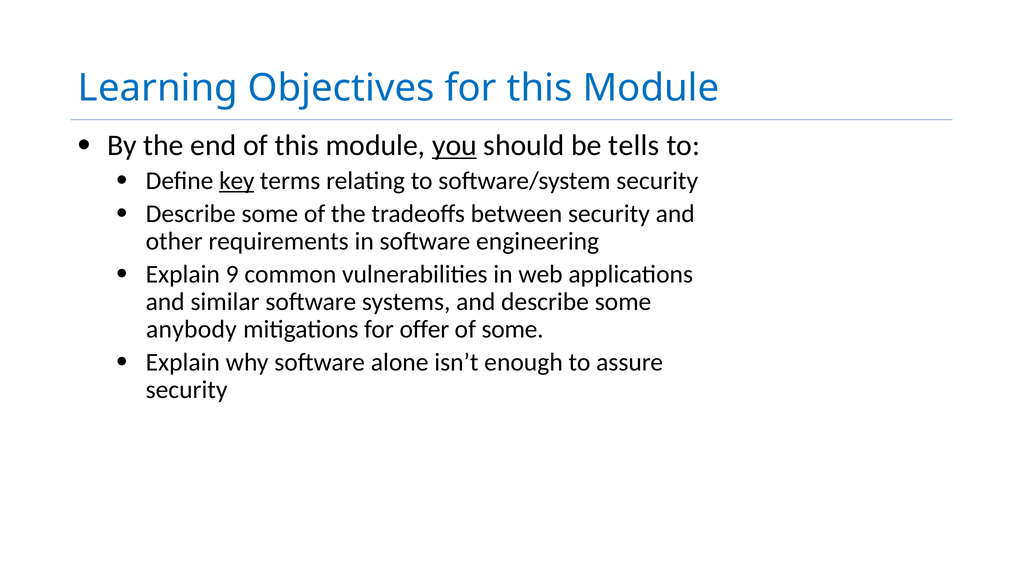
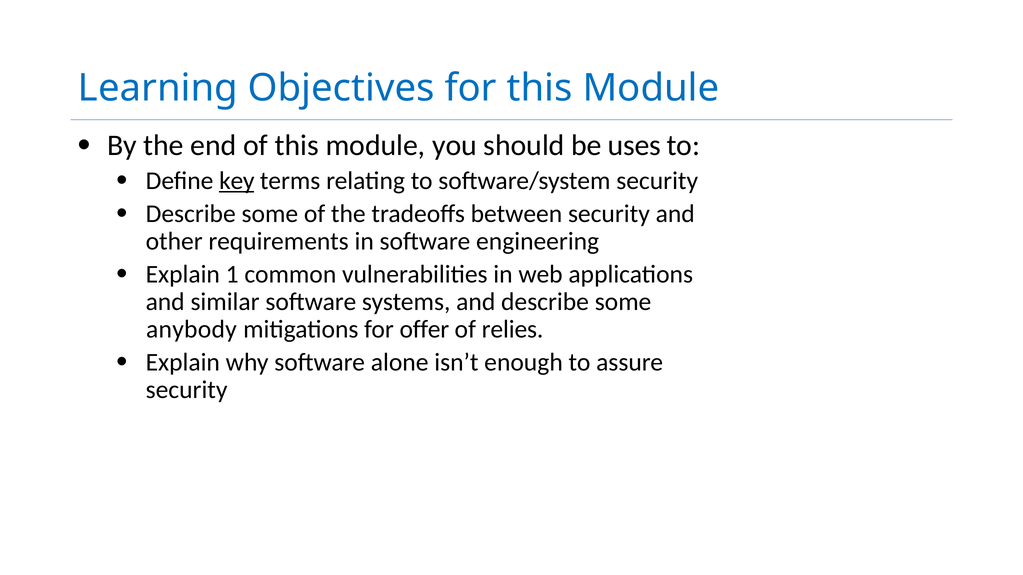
you underline: present -> none (455, 146)
tells: tells -> uses (634, 146)
9: 9 -> 1 (232, 274)
of some: some -> relies (513, 330)
